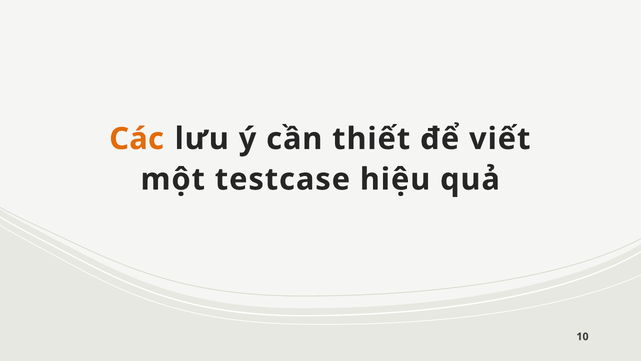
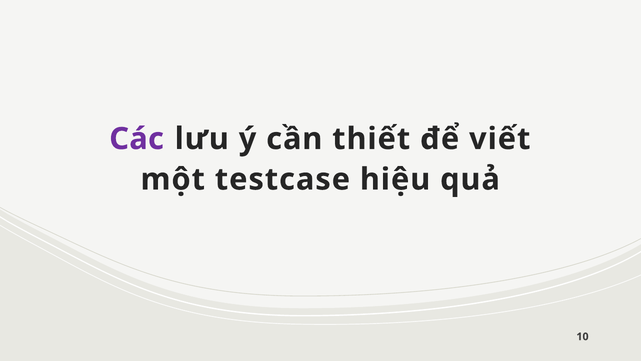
Các colour: orange -> purple (137, 139)
